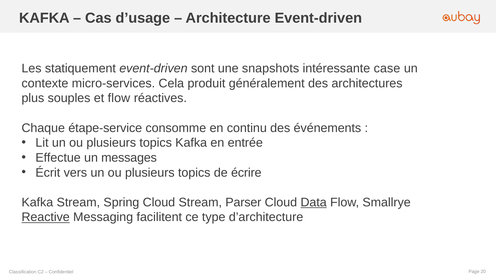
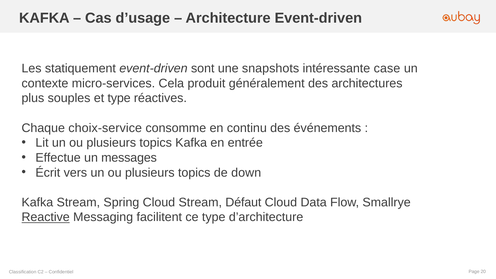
et flow: flow -> type (119, 98)
étape-service: étape-service -> choix-service (105, 128)
écrire: écrire -> down (246, 173)
Parser: Parser -> Défaut (243, 202)
Data underline: present -> none (314, 202)
